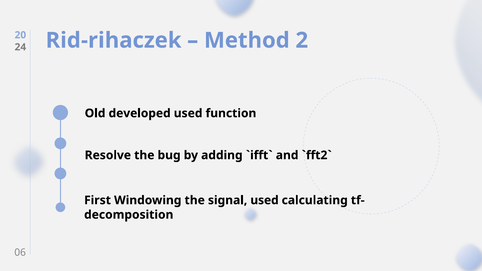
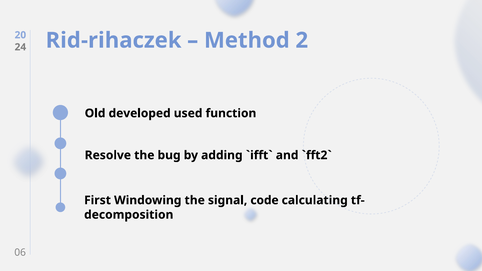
signal used: used -> code (265, 200)
